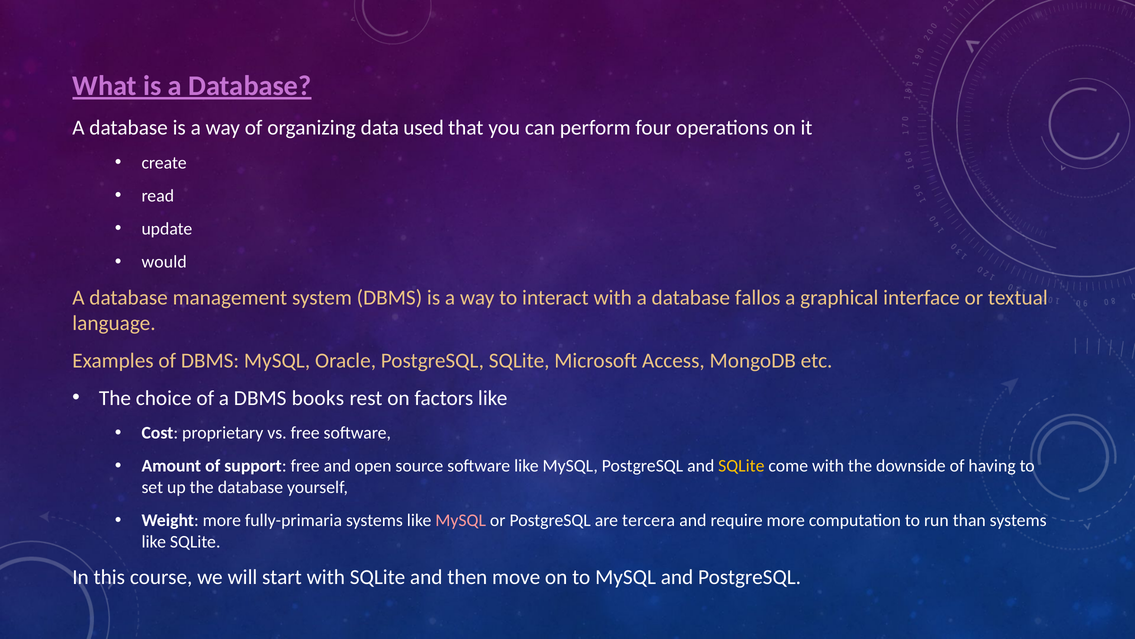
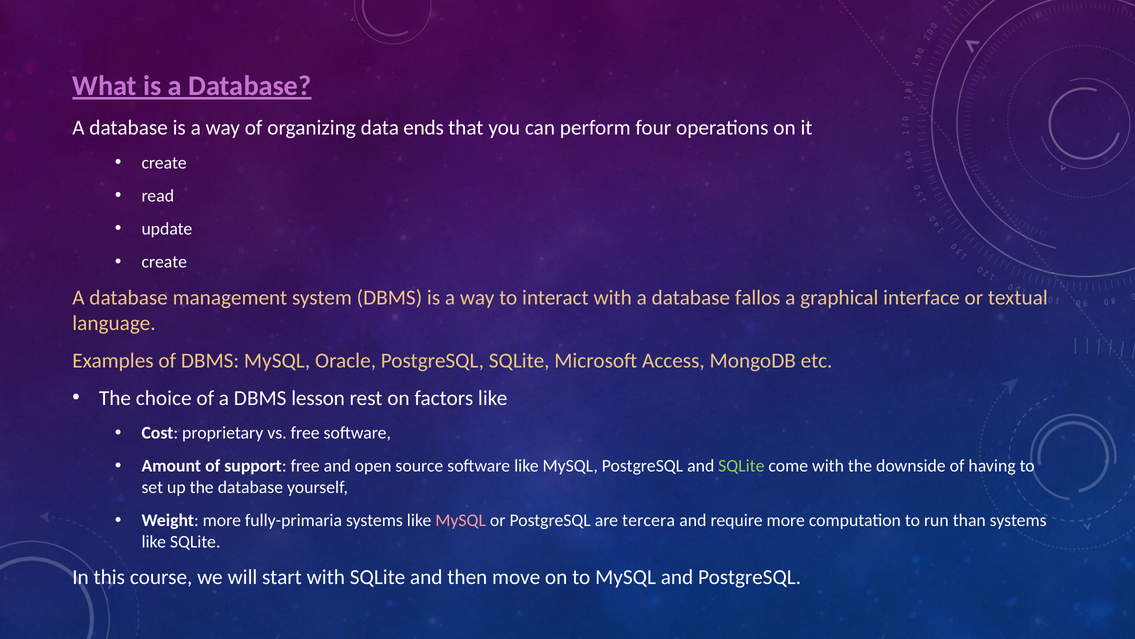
used: used -> ends (424, 128)
would: would -> create (164, 262)
books: books -> lesson (318, 398)
SQLite colour: yellow -> light green (741, 466)
